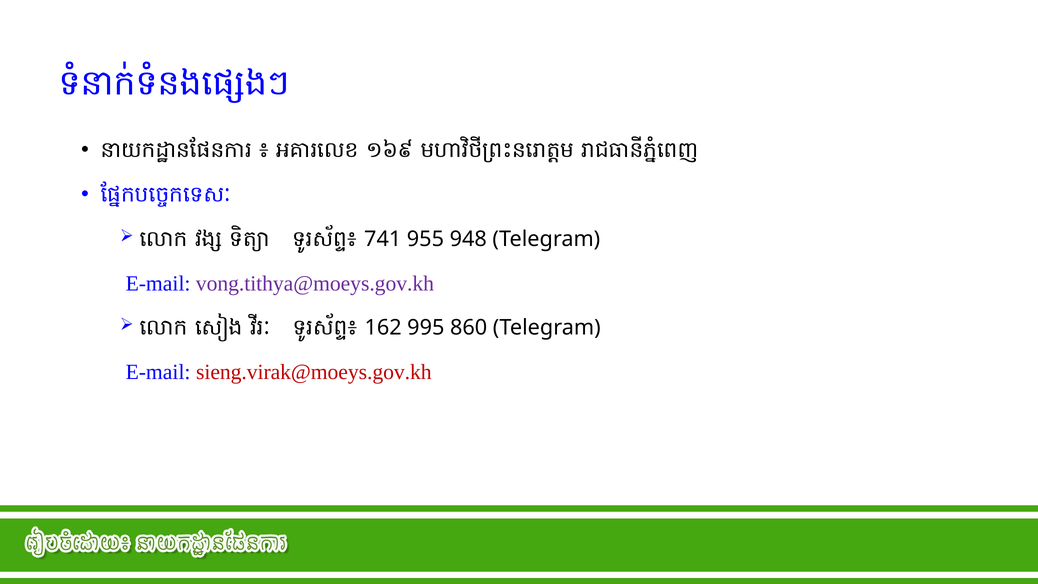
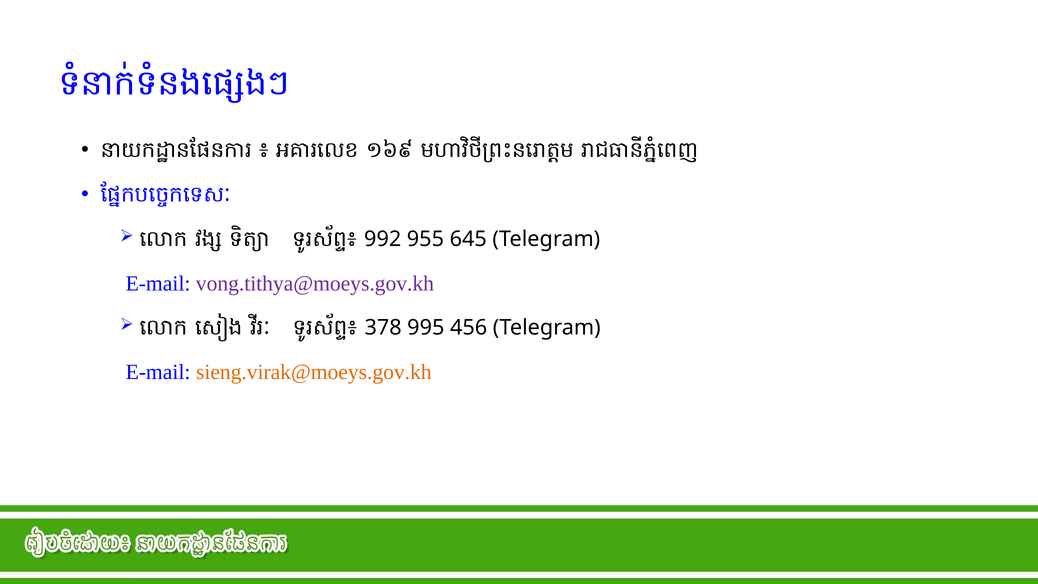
741: 741 -> 992 (383, 239)
948: 948 -> 645 (468, 239)
162: 162 -> 378 (383, 328)
860: 860 -> 456 (469, 328)
sieng.virak@moeys.gov.kh colour: red -> orange (314, 372)
